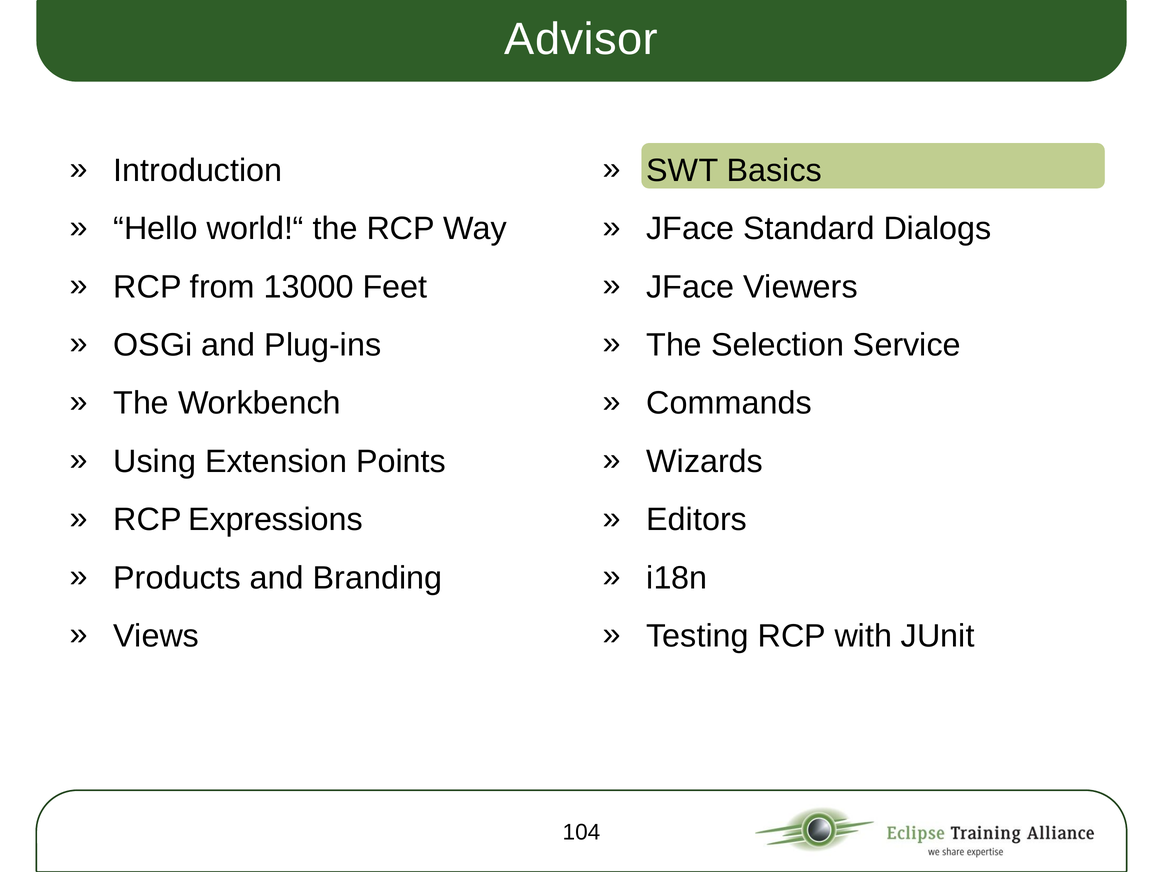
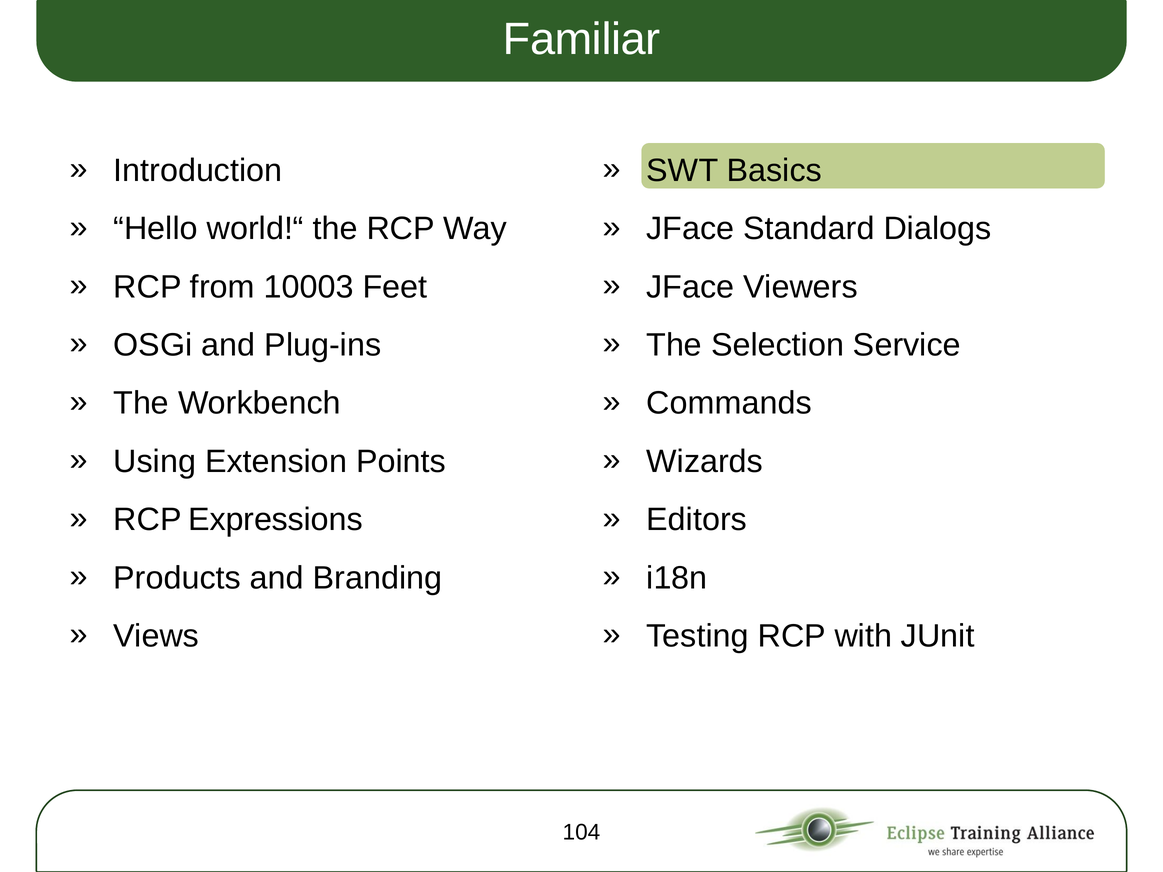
Advisor: Advisor -> Familiar (582, 39)
13000: 13000 -> 10003 (309, 287)
